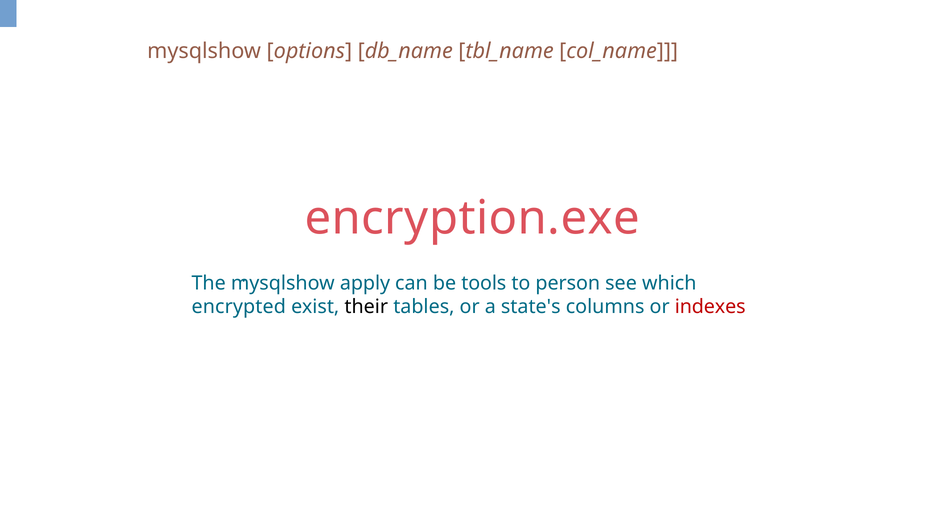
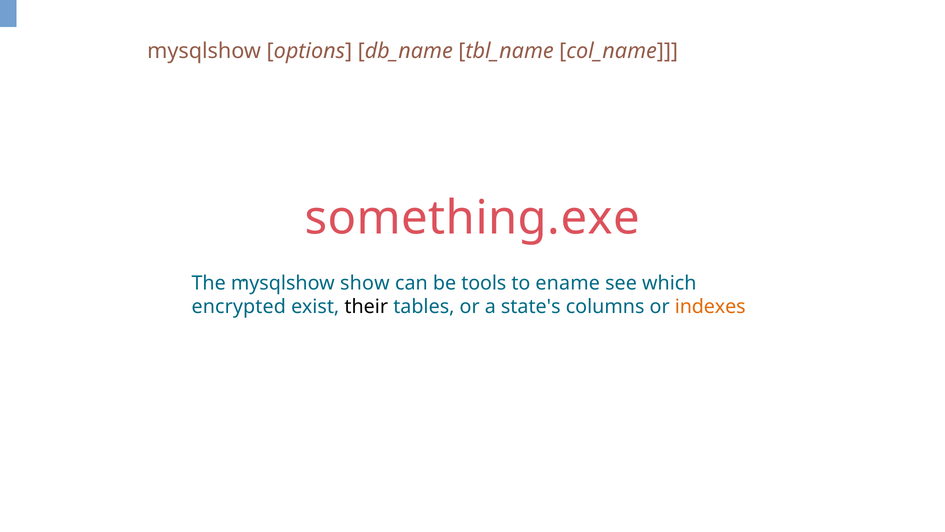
encryption.exe: encryption.exe -> something.exe (472, 218)
apply: apply -> show (365, 283)
person: person -> ename (568, 283)
indexes colour: red -> orange (710, 307)
